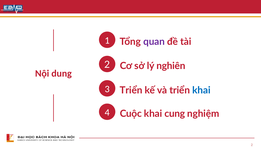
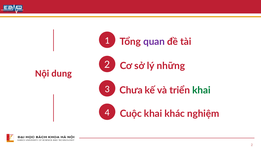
nghiên: nghiên -> những (171, 66)
3 Triển: Triển -> Chưa (131, 90)
khai colour: blue -> green (201, 90)
cung: cung -> khác (175, 113)
